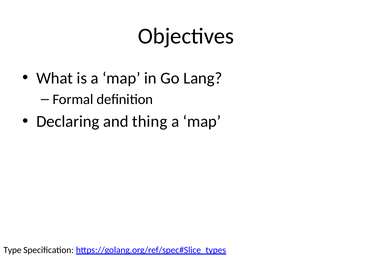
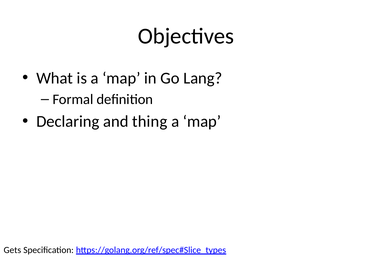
Type: Type -> Gets (12, 250)
